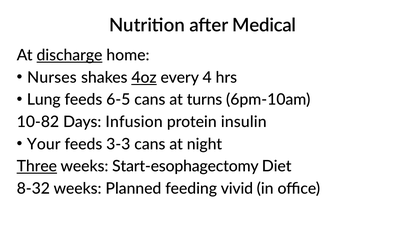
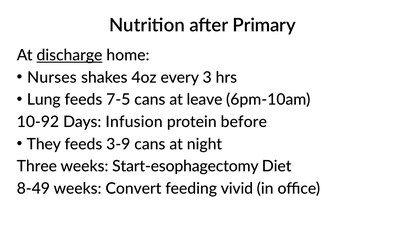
Medical: Medical -> Primary (264, 25)
4oz underline: present -> none (144, 77)
4: 4 -> 3 (207, 77)
6-5: 6-5 -> 7-5 (118, 100)
turns: turns -> leave (205, 100)
10-82: 10-82 -> 10-92 (38, 122)
insulin: insulin -> before (244, 122)
Your: Your -> They (44, 144)
3-3: 3-3 -> 3-9 (118, 144)
Three underline: present -> none (37, 166)
8-32: 8-32 -> 8-49 (33, 188)
Planned: Planned -> Convert (133, 188)
